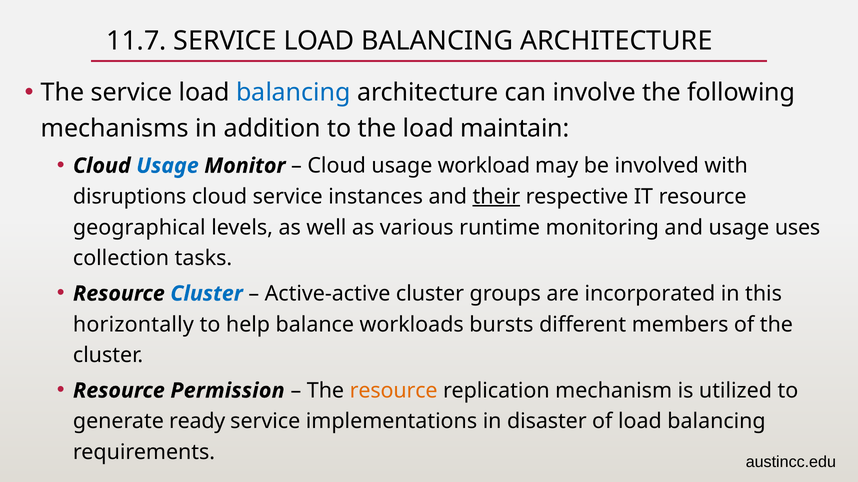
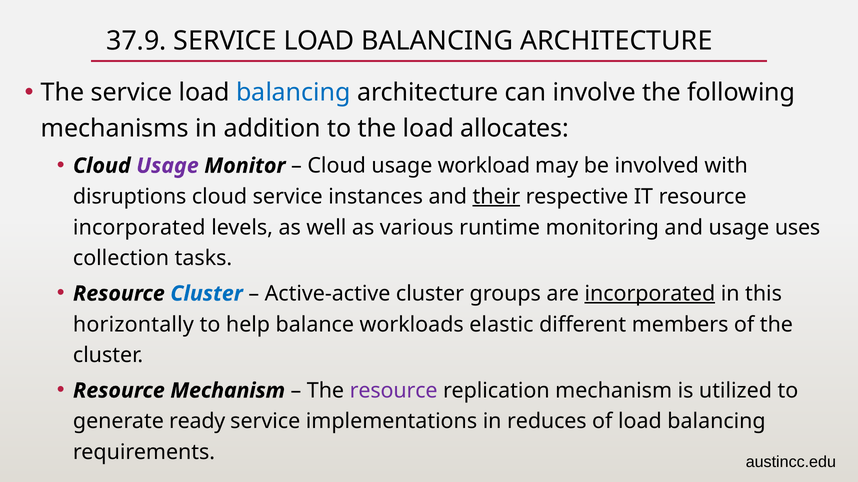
11.7: 11.7 -> 37.9 (136, 41)
maintain: maintain -> allocates (515, 129)
Usage colour: blue -> purple (168, 166)
geographical: geographical -> incorporated (139, 228)
incorporated underline: none -> present (650, 294)
bursts: bursts -> elastic (501, 325)
Resource Permission: Permission -> Mechanism (228, 391)
resource colour: orange -> purple (394, 391)
disaster: disaster -> reduces (547, 422)
